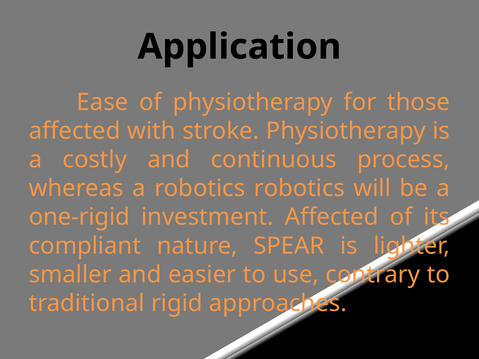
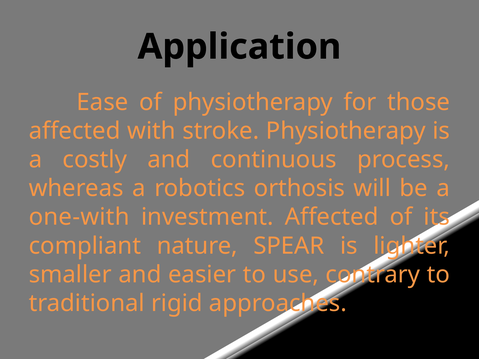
robotics robotics: robotics -> orthosis (299, 188)
one-rigid: one-rigid -> one-with (79, 217)
